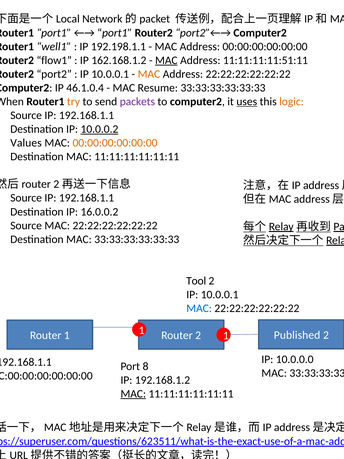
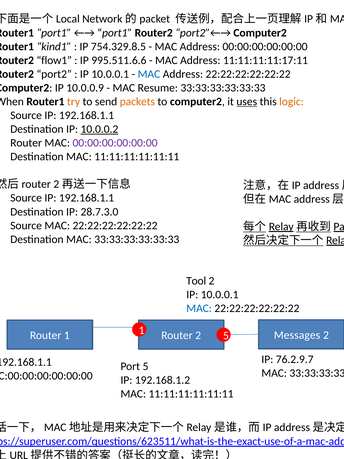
well1: well1 -> kind1 (54, 46)
192.198.1.1: 192.198.1.1 -> 754.329.8.5 (118, 46)
162.168.1.2: 162.168.1.2 -> 995.511.6.6 (119, 60)
MAC underline: present -> none (166, 60)
11:11:11:11:51:11: 11:11:11:11:51:11 -> 11:11:11:11:17:11 (265, 60)
MAC colour: orange -> blue (149, 74)
46.1.0.4: 46.1.0.4 -> 10.0.0.9 (85, 88)
packets colour: purple -> orange (137, 101)
Values: Values -> Router (26, 143)
00:00:00:00:00:00 colour: orange -> purple (115, 143)
16.0.0.2: 16.0.0.2 -> 28.7.3.0 (99, 212)
1 1: 1 -> 5 (226, 335)
Published: Published -> Messages (297, 335)
10.0.0.0: 10.0.0.0 -> 76.2.9.7 (295, 359)
Port 8: 8 -> 5 (146, 366)
MAC underline: present -> none (133, 393)
